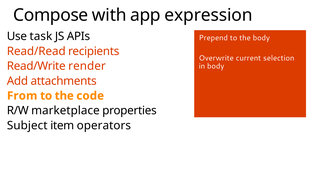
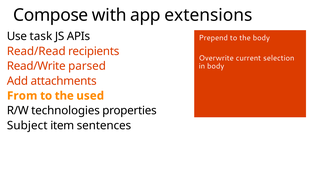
expression: expression -> extensions (208, 15)
render: render -> parsed (87, 66)
code: code -> used (90, 96)
marketplace: marketplace -> technologies (66, 111)
operators: operators -> sentences (104, 125)
